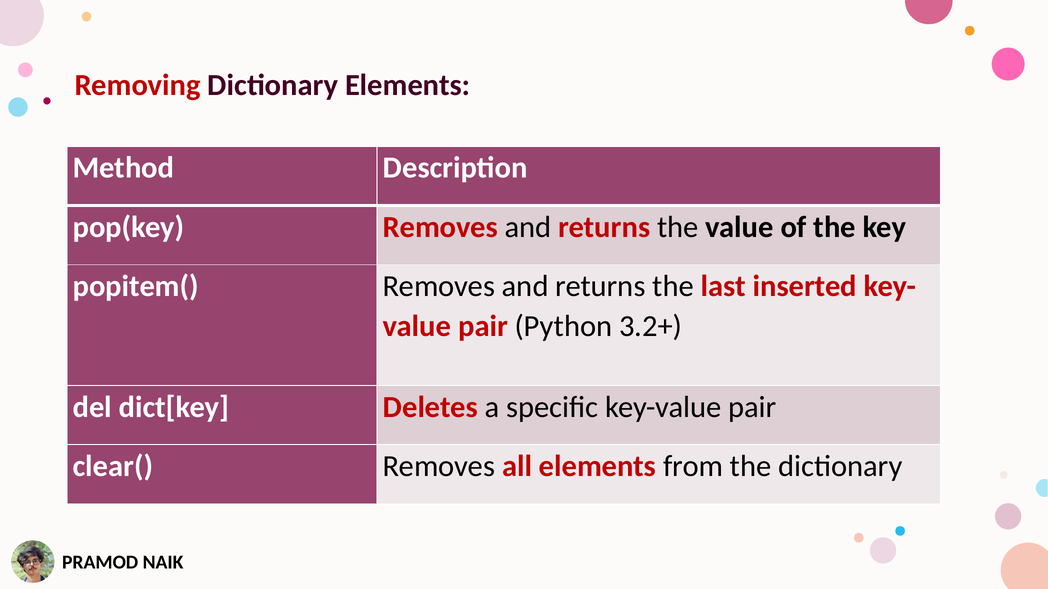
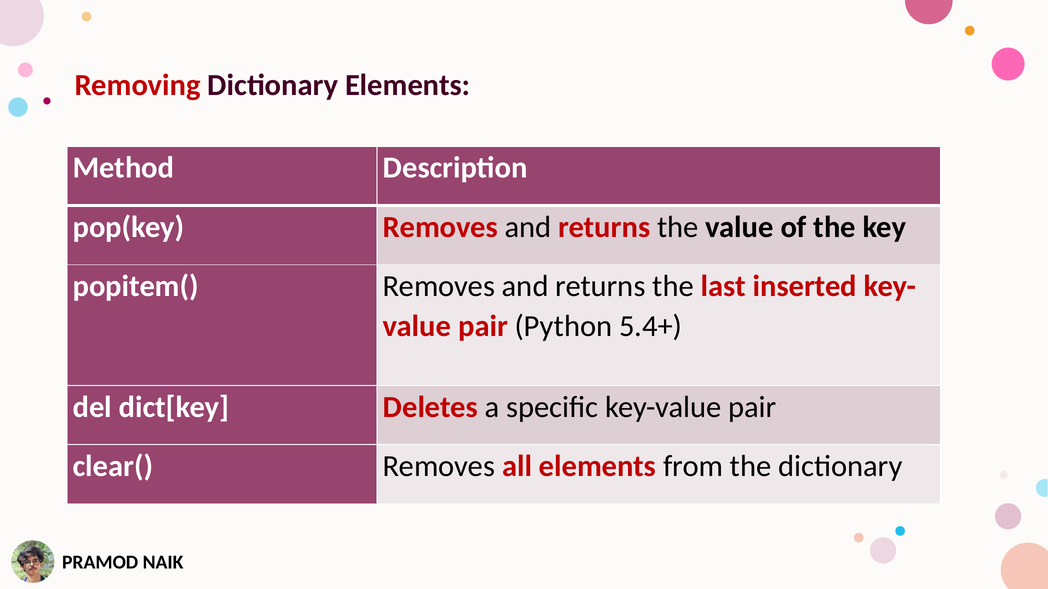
3.2+: 3.2+ -> 5.4+ (651, 327)
